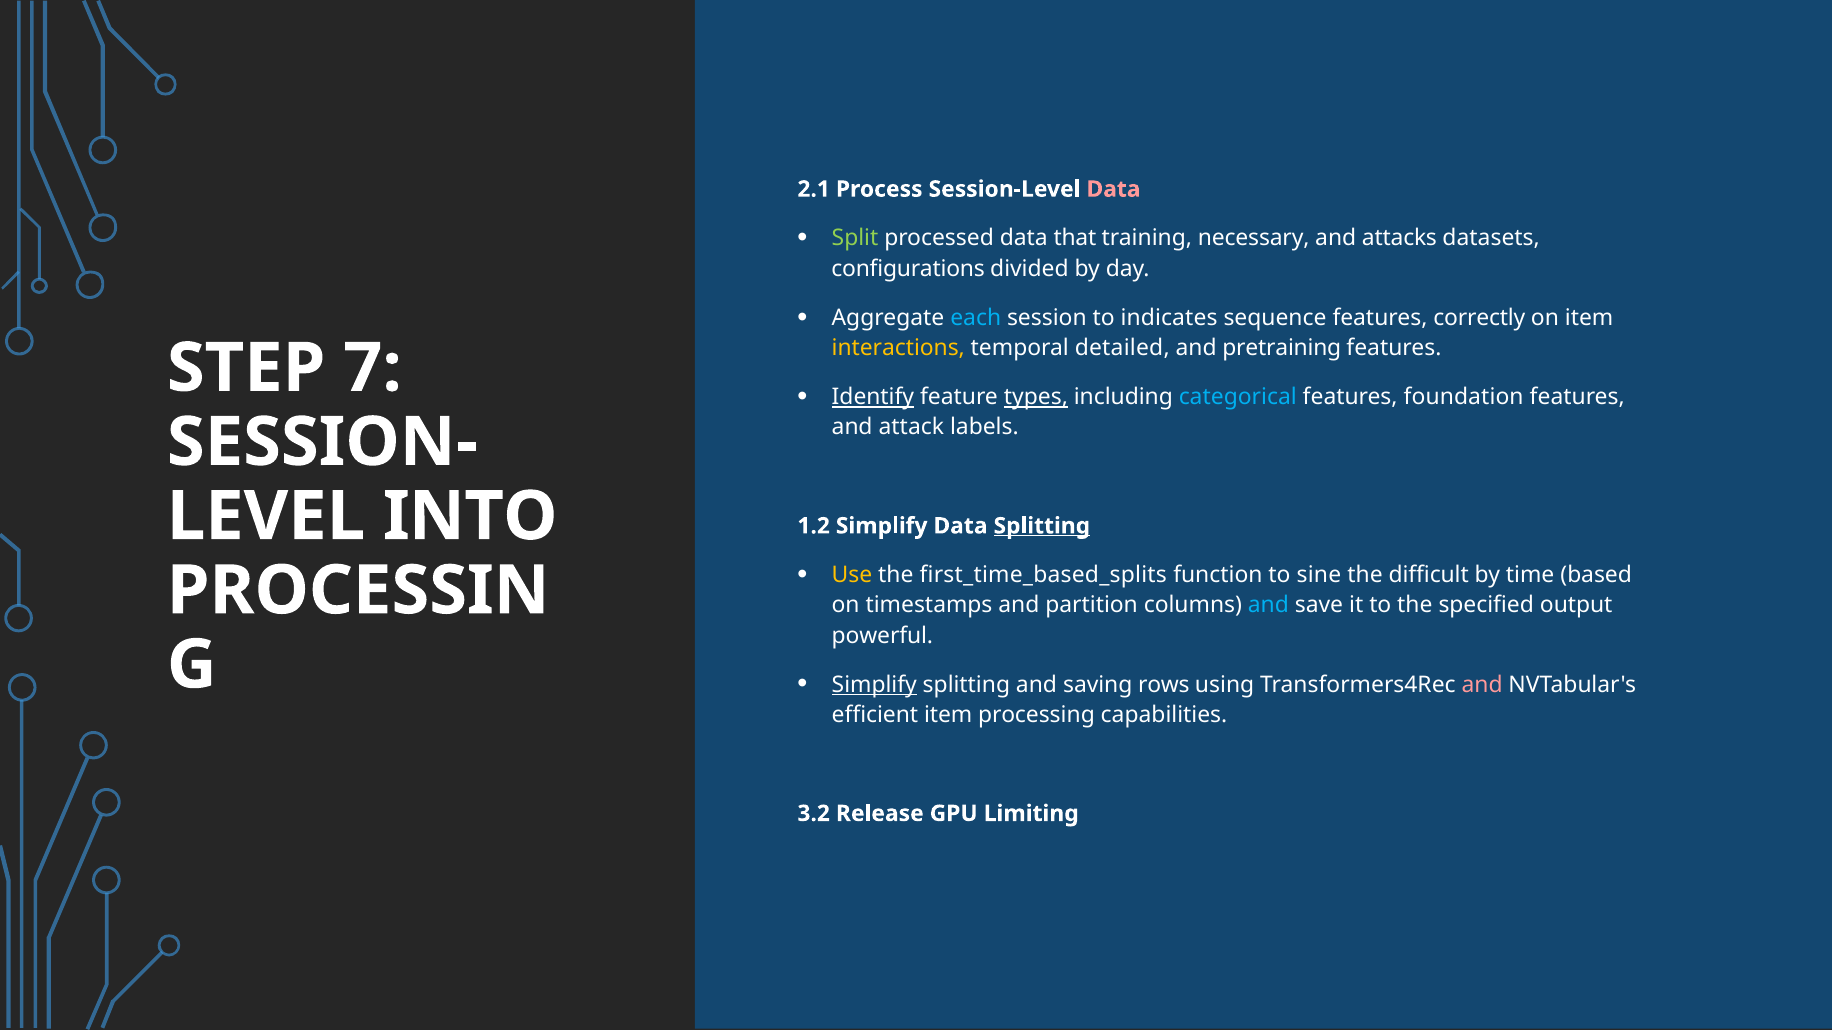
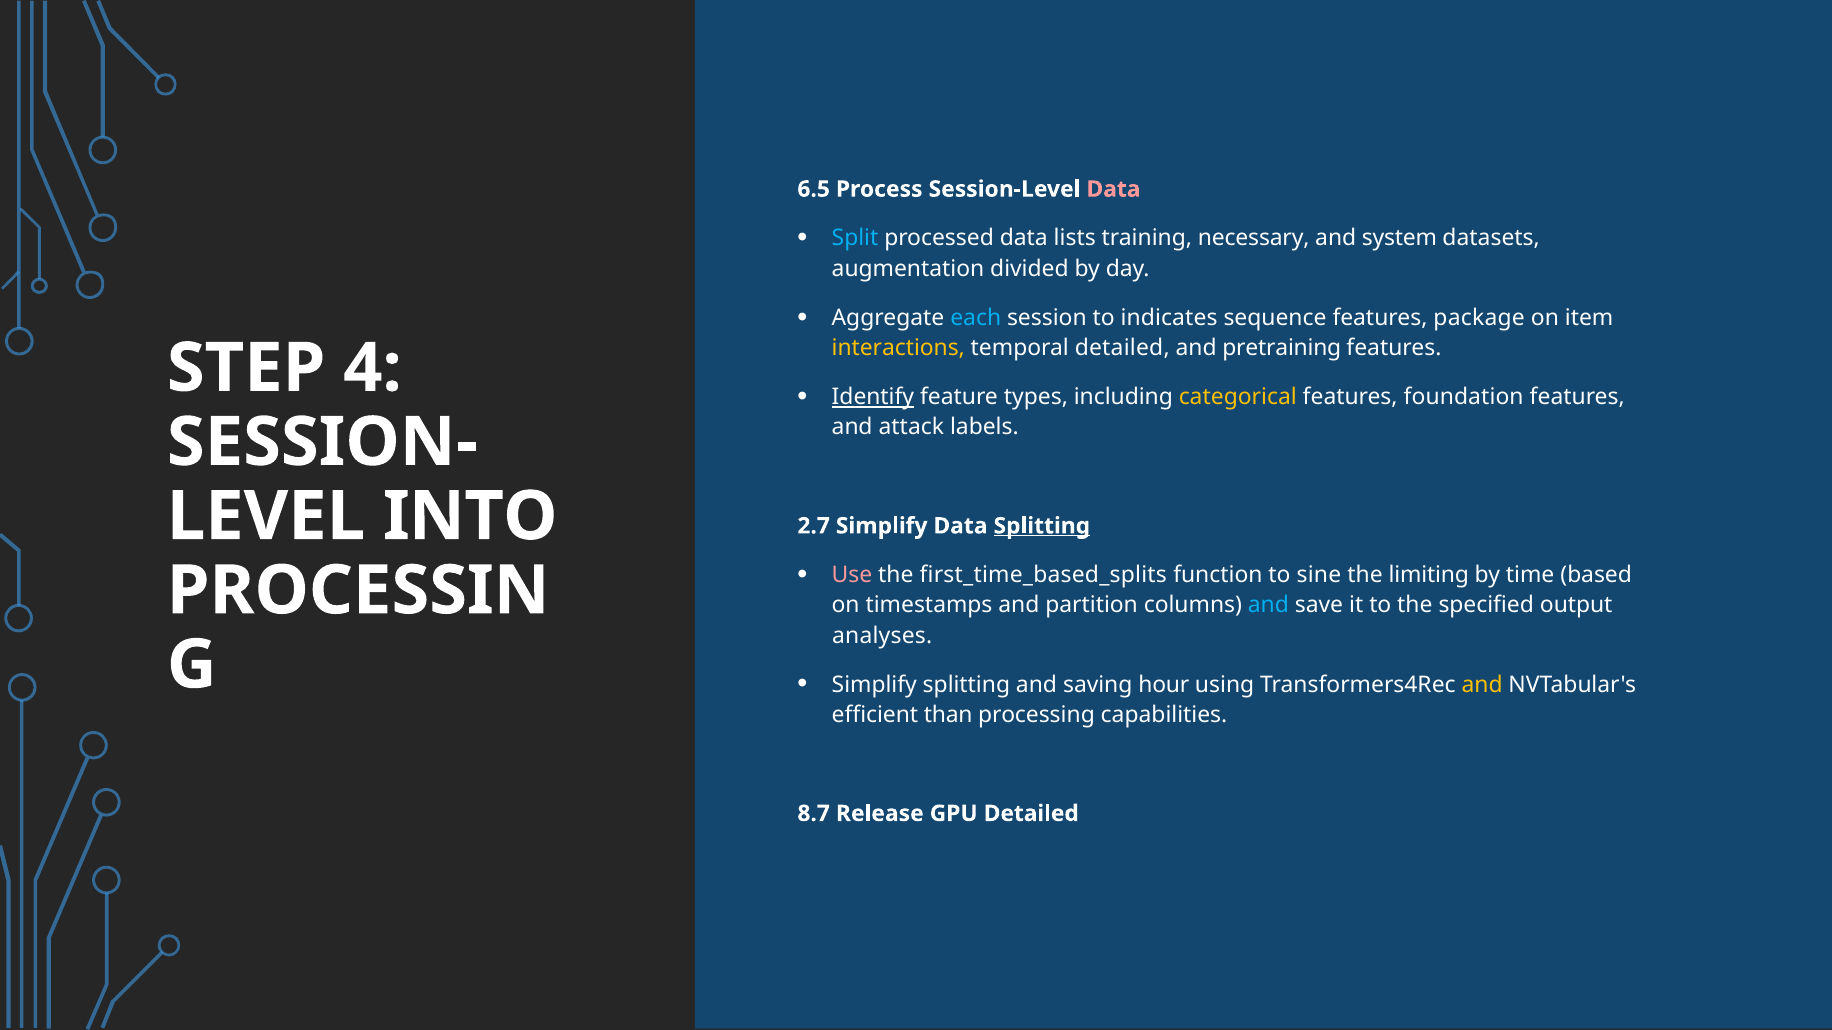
2.1: 2.1 -> 6.5 (814, 189)
Split colour: light green -> light blue (855, 239)
that: that -> lists (1075, 239)
attacks: attacks -> system (1399, 239)
configurations: configurations -> augmentation (908, 269)
correctly: correctly -> package (1479, 318)
7: 7 -> 4 (372, 368)
types underline: present -> none (1036, 397)
categorical colour: light blue -> yellow (1238, 397)
1.2: 1.2 -> 2.7 (814, 526)
Use colour: yellow -> pink (852, 575)
difficult: difficult -> limiting (1429, 575)
powerful: powerful -> analyses (882, 636)
Simplify underline: present -> none (874, 685)
rows: rows -> hour (1164, 685)
and colour: pink -> yellow (1482, 685)
efficient item: item -> than (948, 715)
3.2: 3.2 -> 8.7 (814, 814)
GPU Limiting: Limiting -> Detailed (1031, 814)
